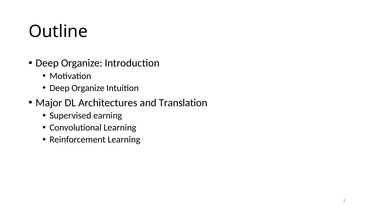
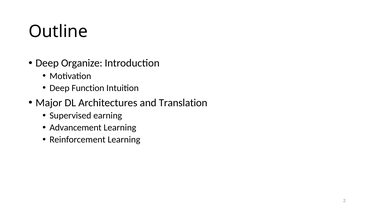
Organize: Organize -> Function (88, 88)
Convolutional: Convolutional -> Advancement (76, 128)
